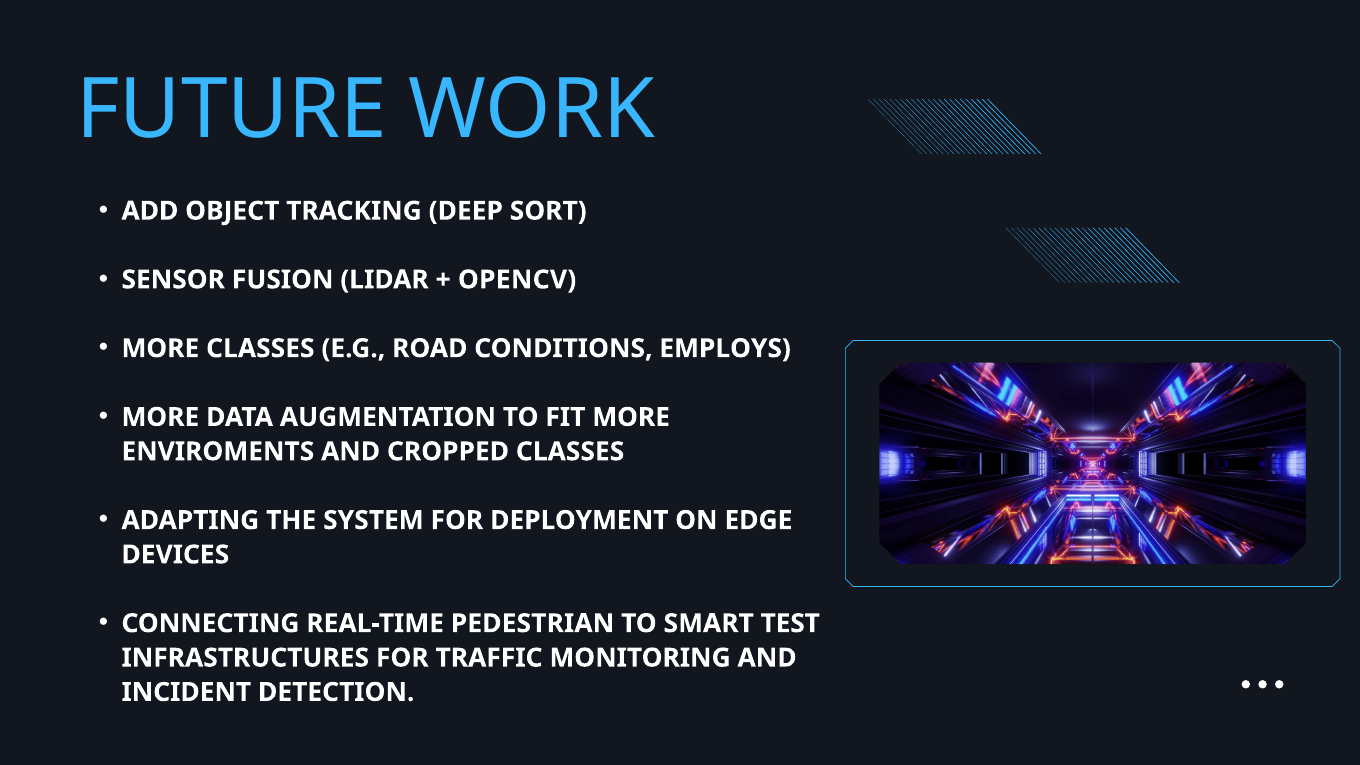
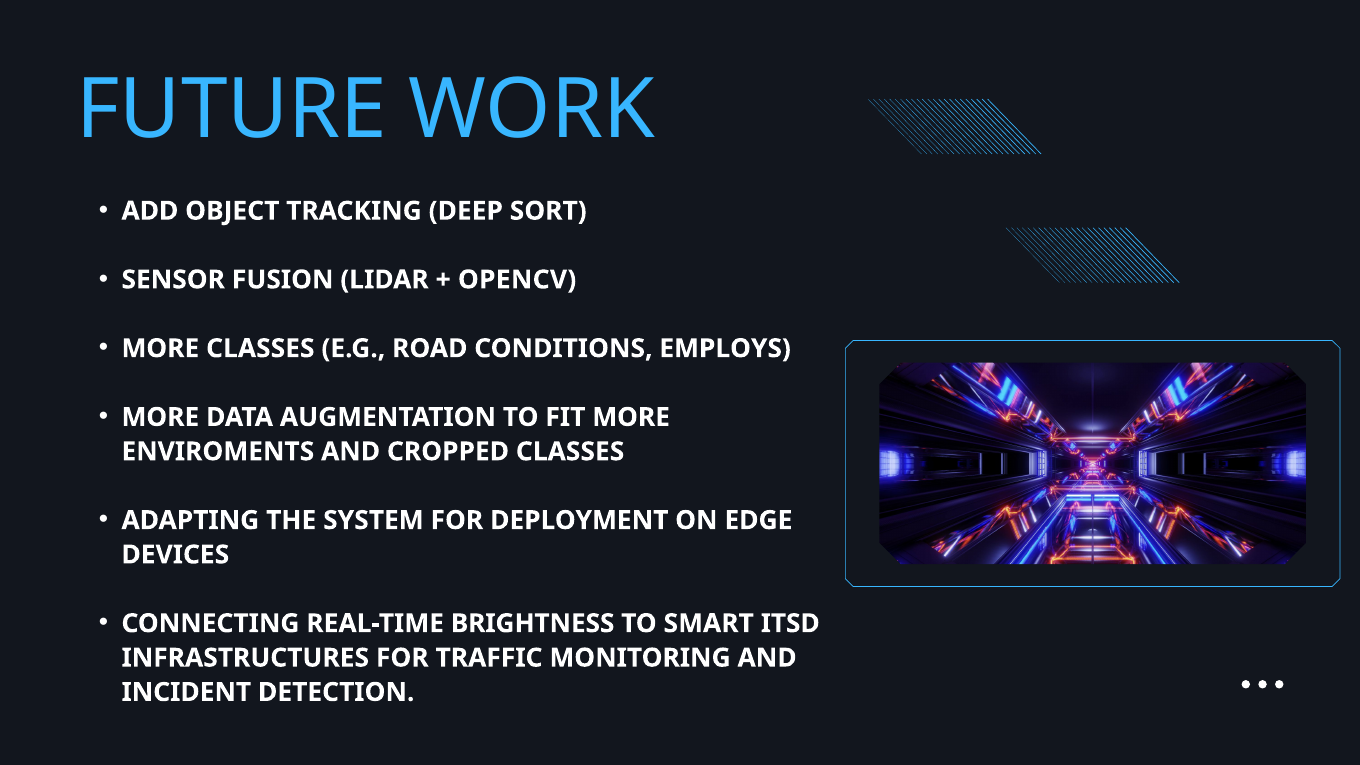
PEDESTRIAN: PEDESTRIAN -> BRIGHTNESS (533, 623)
TEST: TEST -> ITSD (790, 623)
